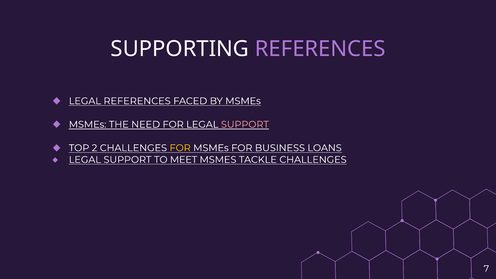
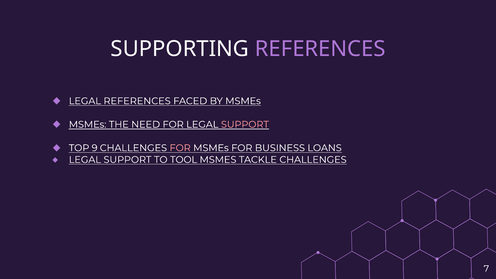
2: 2 -> 9 (95, 148)
FOR colour: yellow -> pink (180, 148)
MEET: MEET -> TOOL (184, 160)
